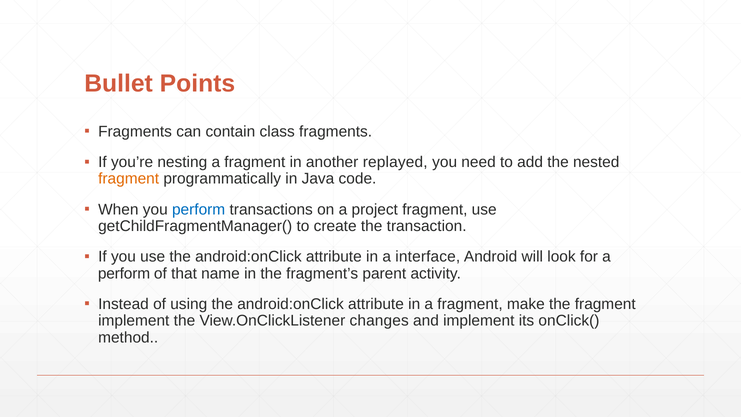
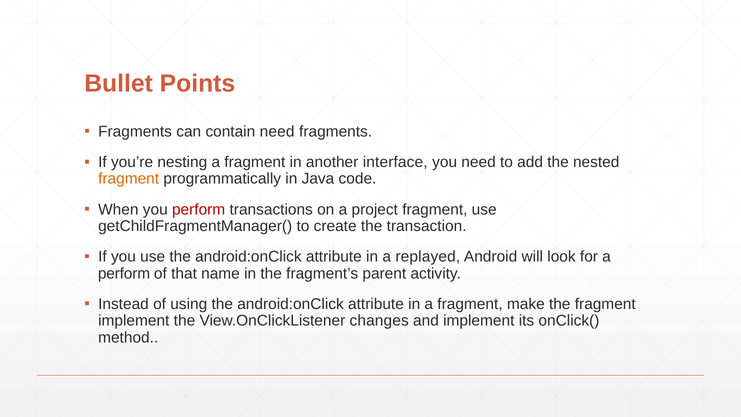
contain class: class -> need (277, 131)
replayed: replayed -> interface (395, 162)
perform colour: blue -> red (199, 209)
interface: interface -> replayed (428, 257)
